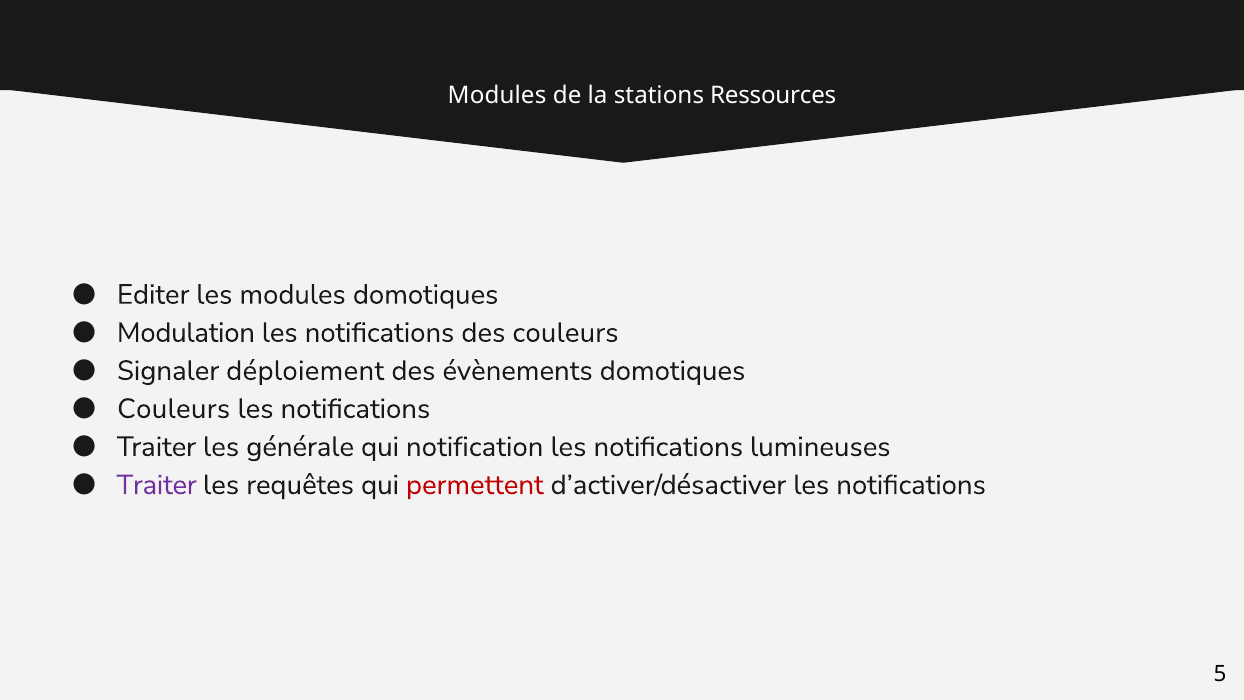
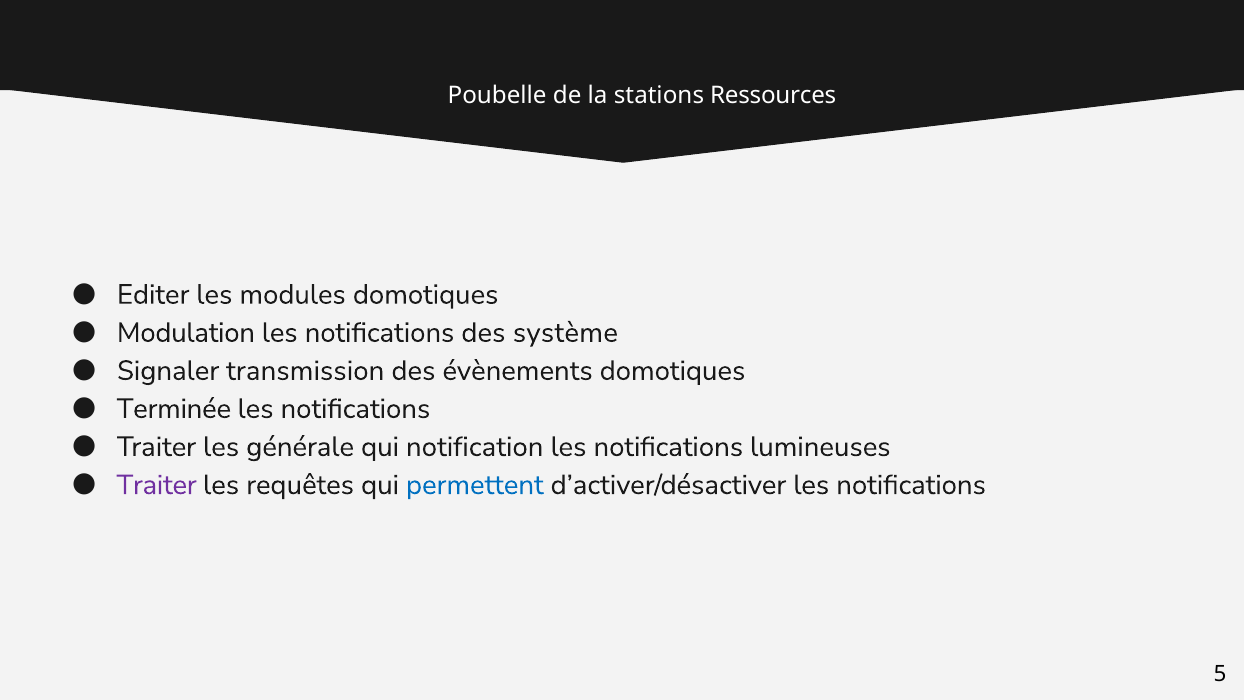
Modules: Modules -> Poubelle (497, 95)
des couleurs: couleurs -> système (565, 333)
déploiement: déploiement -> transmission (305, 371)
Couleurs: Couleurs -> Terminée (174, 409)
permettent colour: red -> blue (475, 485)
